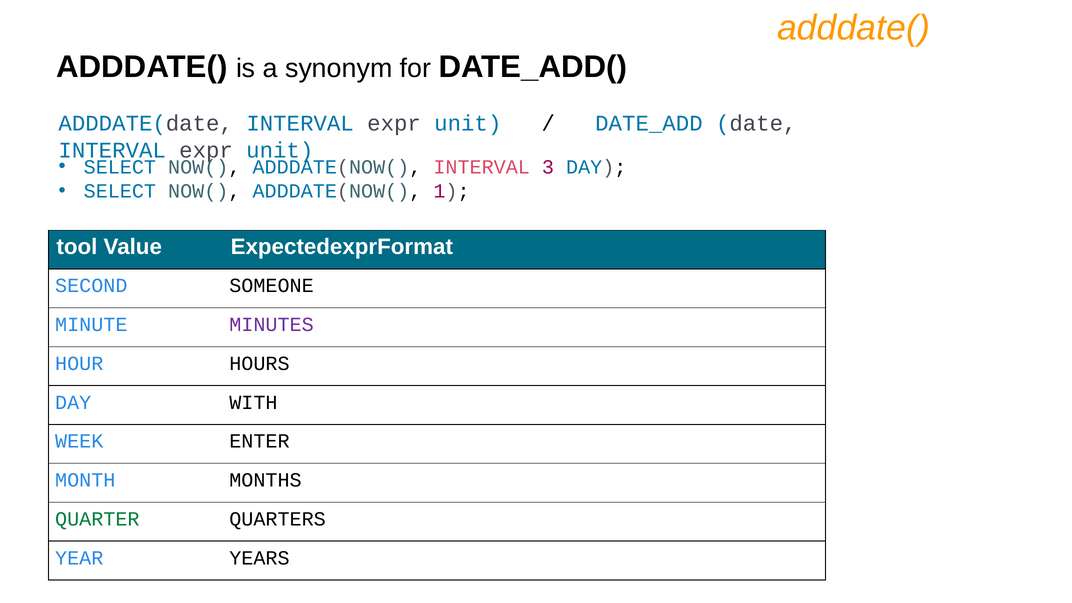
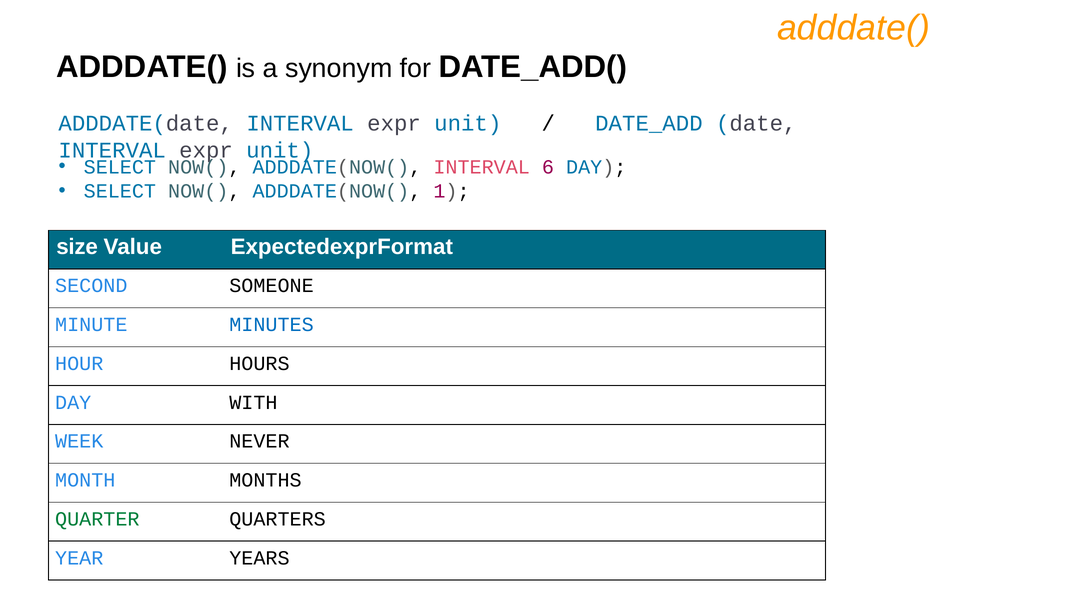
3: 3 -> 6 (548, 167)
tool: tool -> size (77, 247)
MINUTES colour: purple -> blue (272, 325)
ENTER: ENTER -> NEVER (259, 441)
